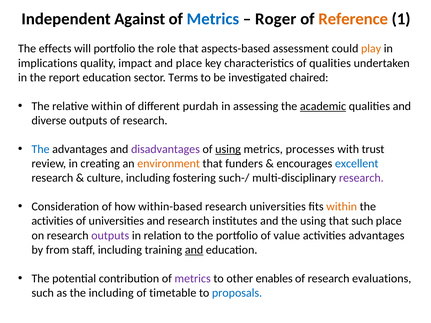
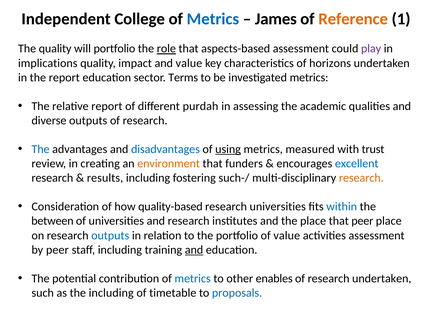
Against: Against -> College (140, 19)
Roger: Roger -> James (276, 19)
The effects: effects -> quality (55, 49)
role underline: none -> present (166, 49)
play colour: orange -> purple (371, 49)
and place: place -> value (189, 63)
of qualities: qualities -> horizons (330, 63)
investigated chaired: chaired -> metrics (309, 77)
relative within: within -> report (107, 106)
academic underline: present -> none (323, 106)
disadvantages colour: purple -> blue (165, 149)
processes: processes -> measured (310, 149)
culture: culture -> results (105, 178)
research colour: purple -> orange (361, 178)
within-based: within-based -> quality-based (170, 207)
within colour: orange -> blue (342, 207)
activities: activities -> between (52, 221)
the using: using -> place (313, 221)
that such: such -> peer (362, 221)
outputs colour: purple -> blue (110, 236)
activities advantages: advantages -> assessment (377, 236)
by from: from -> peer (57, 250)
metrics colour: purple -> blue (193, 279)
research evaluations: evaluations -> undertaken (382, 279)
